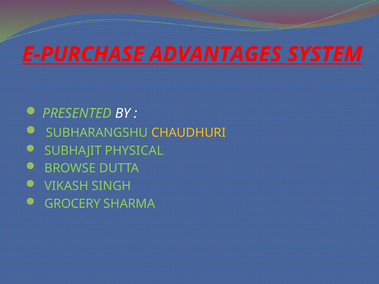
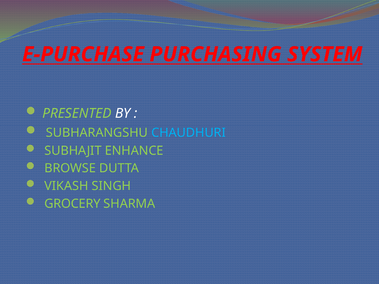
ADVANTAGES: ADVANTAGES -> PURCHASING (216, 54)
CHAUDHURI colour: yellow -> light blue (189, 133)
PHYSICAL: PHYSICAL -> ENHANCE (134, 151)
